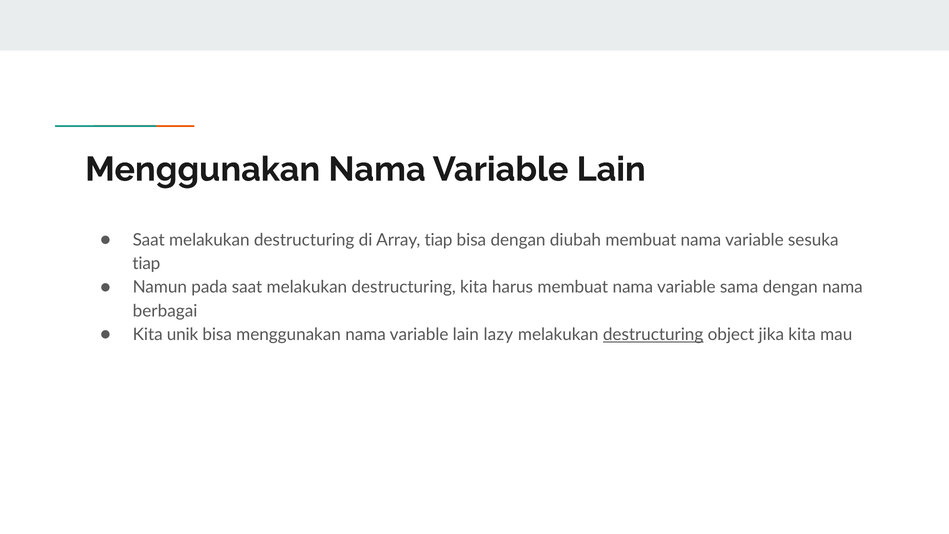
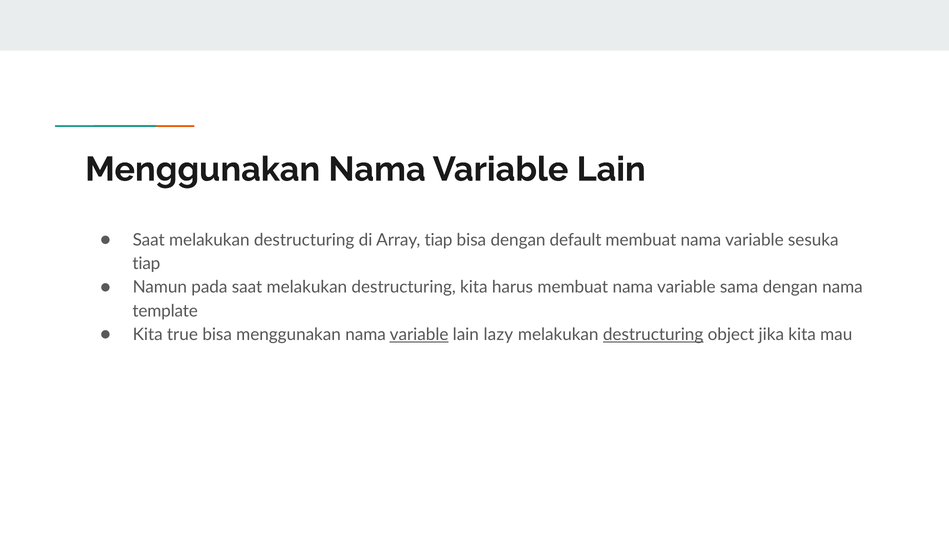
diubah: diubah -> default (576, 240)
berbagai: berbagai -> template (165, 311)
unik: unik -> true (182, 334)
variable underline: none -> present (419, 334)
